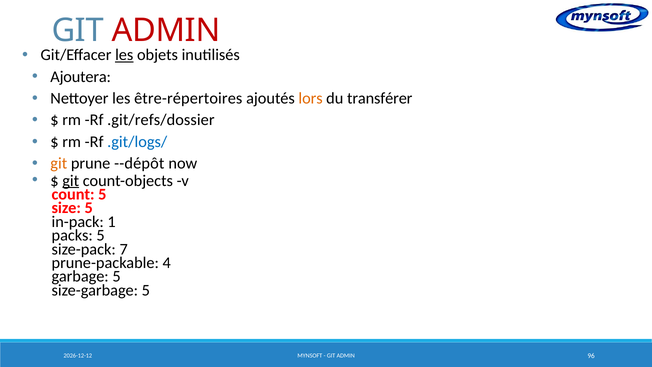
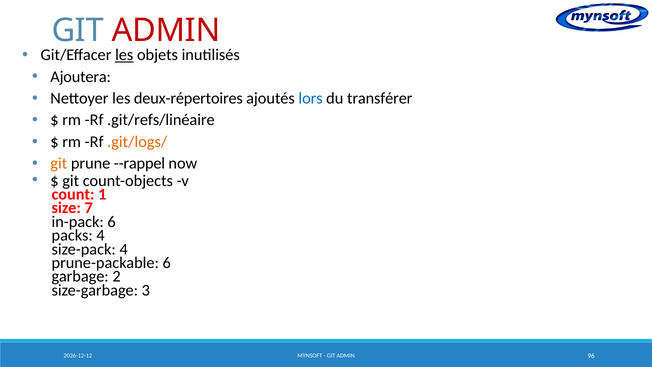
être-répertoires: être-répertoires -> deux-répertoires (188, 98)
lors colour: orange -> blue (311, 98)
.git/refs/dossier: .git/refs/dossier -> .git/refs/linéaire (161, 120)
.git/logs/ colour: blue -> orange (137, 142)
--dépôt: --dépôt -> --rappel (139, 163)
git underline: present -> none (71, 181)
count 5: 5 -> 1 (102, 194)
size 5: 5 -> 7 (89, 208)
in-pack 1: 1 -> 6 (112, 222)
packs 5: 5 -> 4 (101, 235)
size-pack 7: 7 -> 4 (124, 249)
prune-packable 4: 4 -> 6 (167, 263)
garbage 5: 5 -> 2 (117, 276)
size-garbage 5: 5 -> 3 (146, 290)
